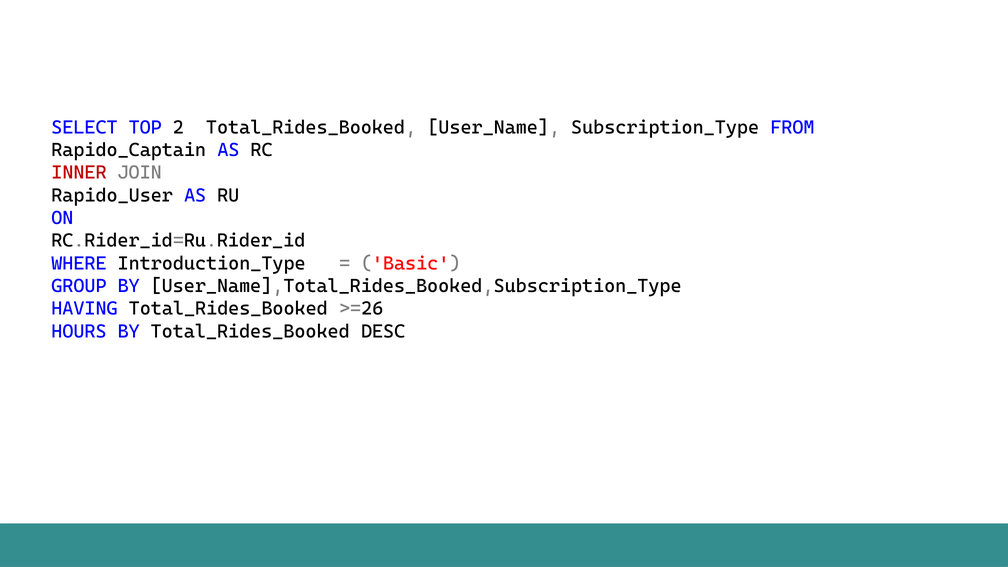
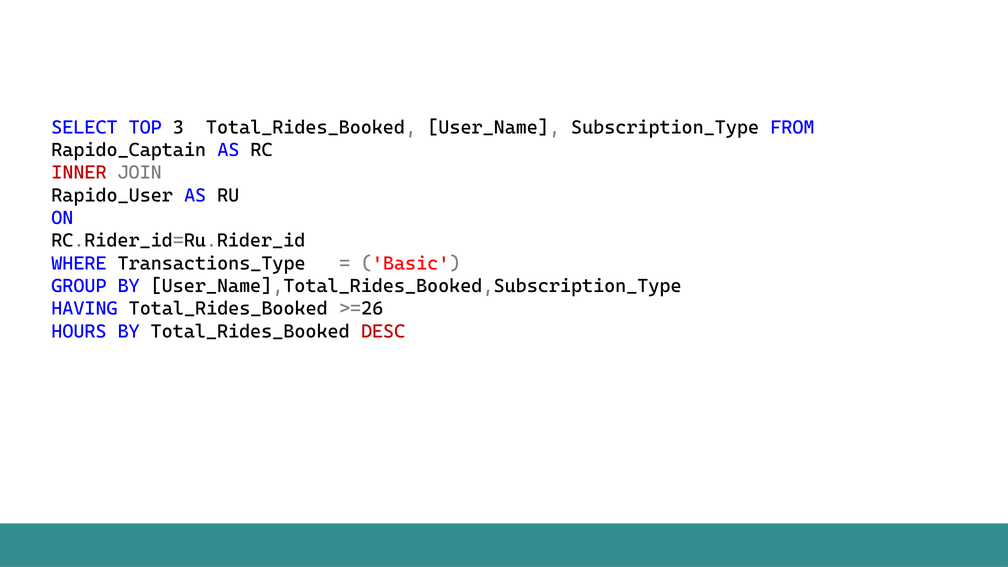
2: 2 -> 3 (178, 127)
Introduction_Type: Introduction_Type -> Transactions_Type (212, 263)
DESC colour: black -> red (383, 331)
